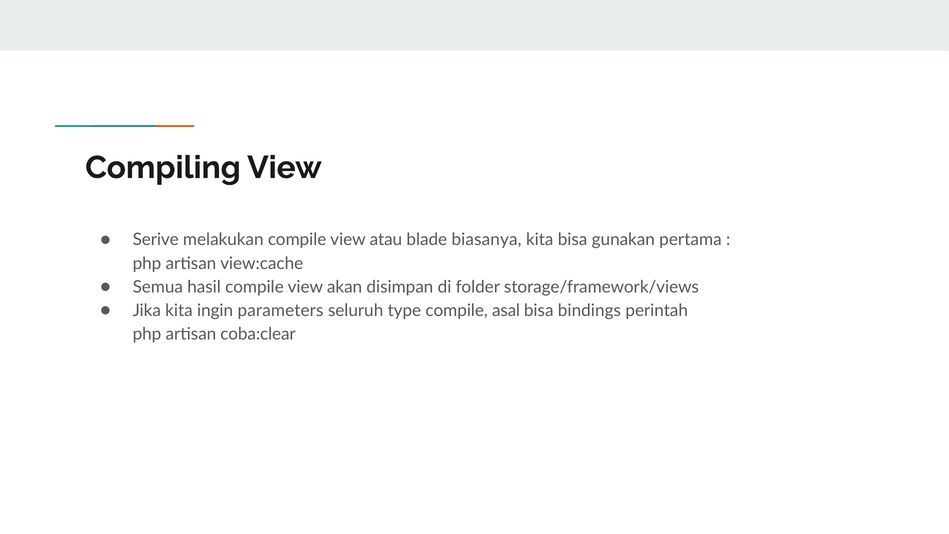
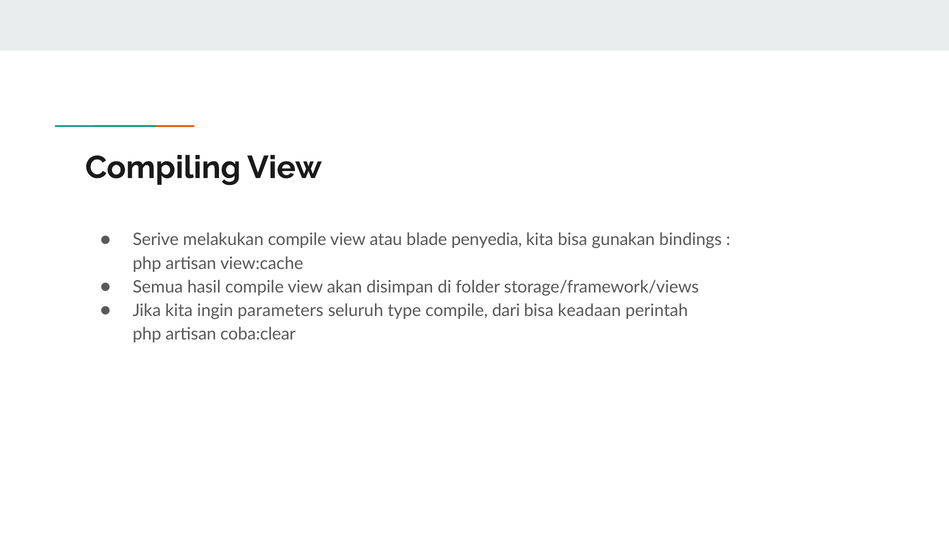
biasanya: biasanya -> penyedia (487, 240)
pertama: pertama -> bindings (691, 240)
asal: asal -> dari (506, 310)
bindings: bindings -> keadaan (589, 310)
